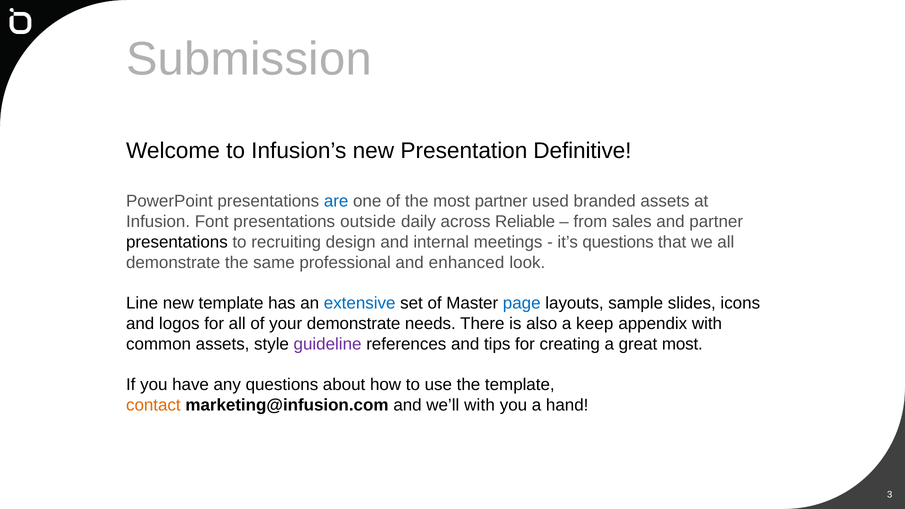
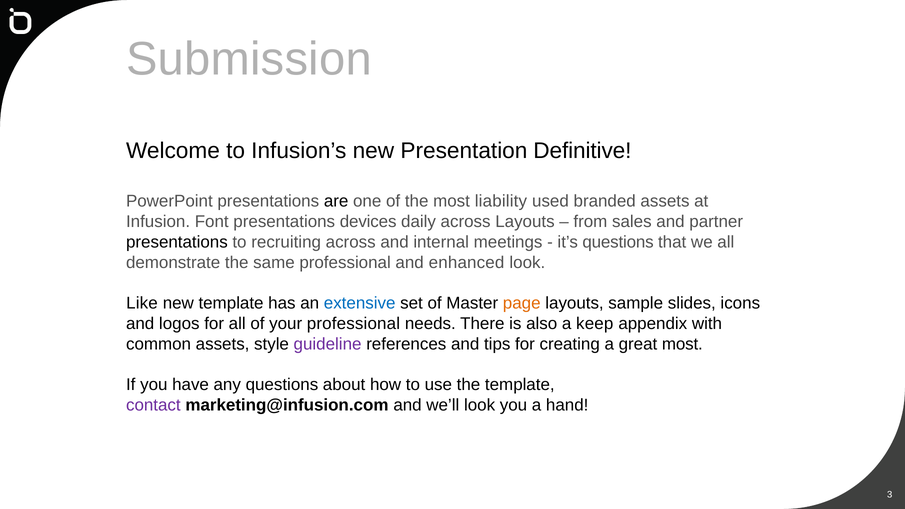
are colour: blue -> black (336, 201)
most partner: partner -> liability (501, 201)
outside: outside -> devices (368, 222)
across Reliable: Reliable -> Layouts (525, 222)
recruiting design: design -> across (351, 242)
Line: Line -> Like (142, 303)
page colour: blue -> orange (522, 303)
your demonstrate: demonstrate -> professional (353, 324)
contact colour: orange -> purple (153, 405)
we’ll with: with -> look (480, 405)
